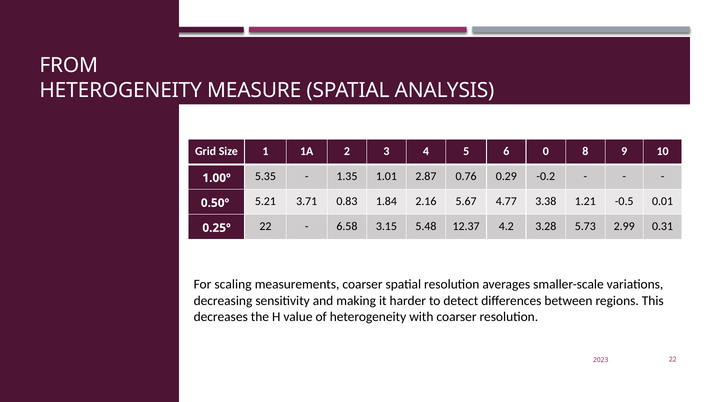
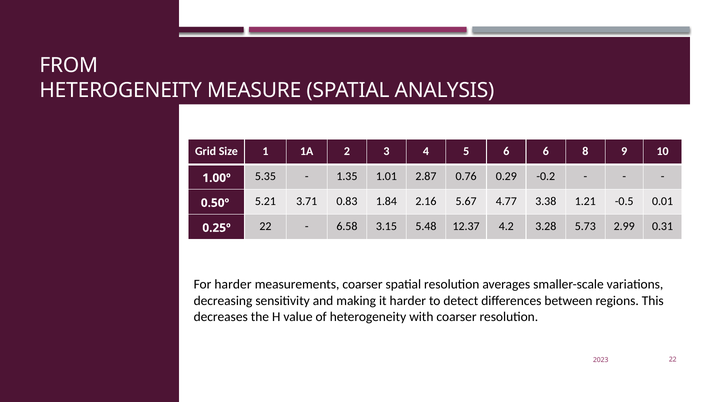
6 0: 0 -> 6 (546, 151)
For scaling: scaling -> harder (233, 285)
